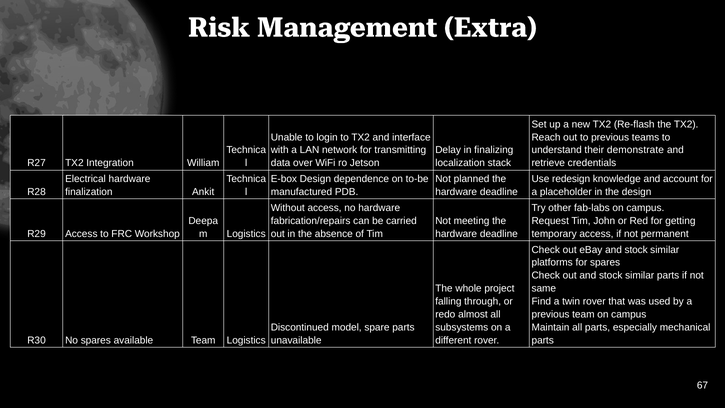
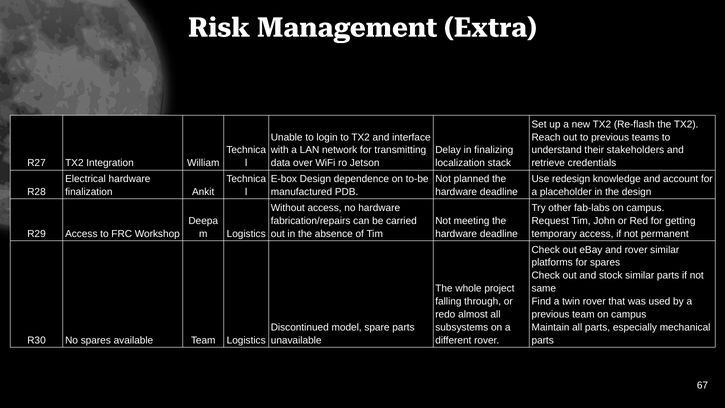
demonstrate: demonstrate -> stakeholders (635, 150)
eBay and stock: stock -> rover (636, 250)
